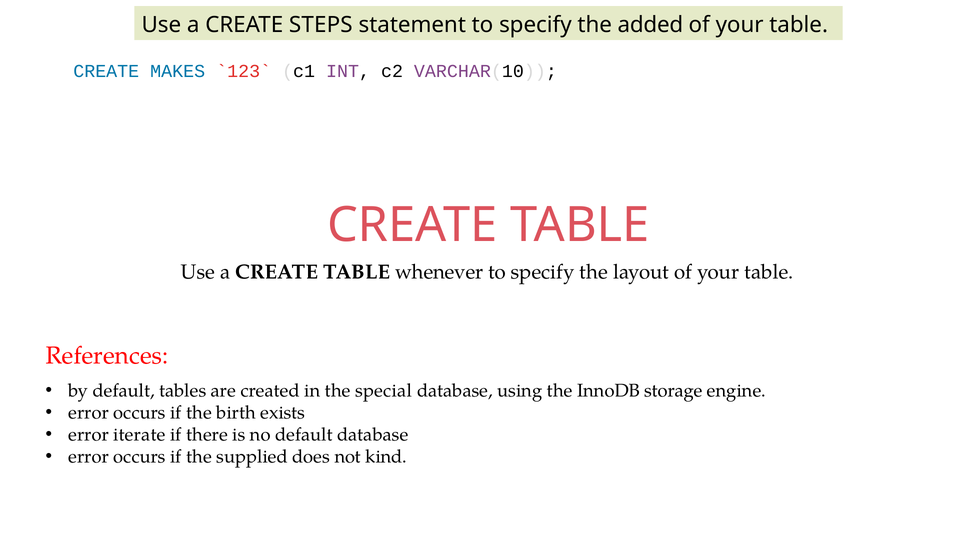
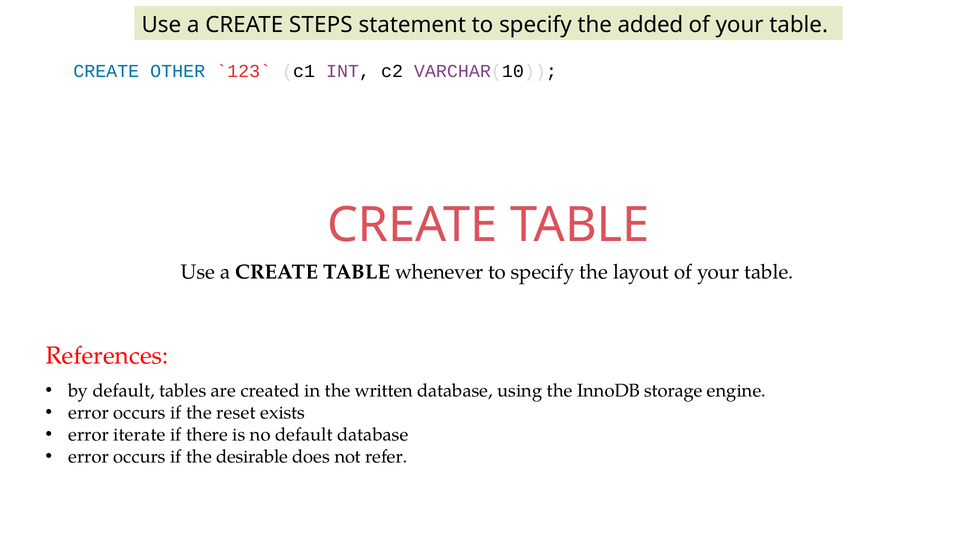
MAKES: MAKES -> OTHER (178, 71)
special: special -> written (384, 391)
birth: birth -> reset (236, 413)
supplied: supplied -> desirable (252, 457)
kind: kind -> refer (386, 457)
